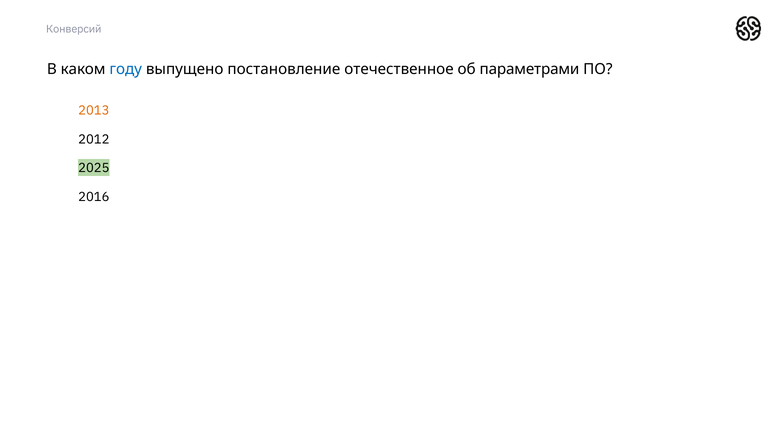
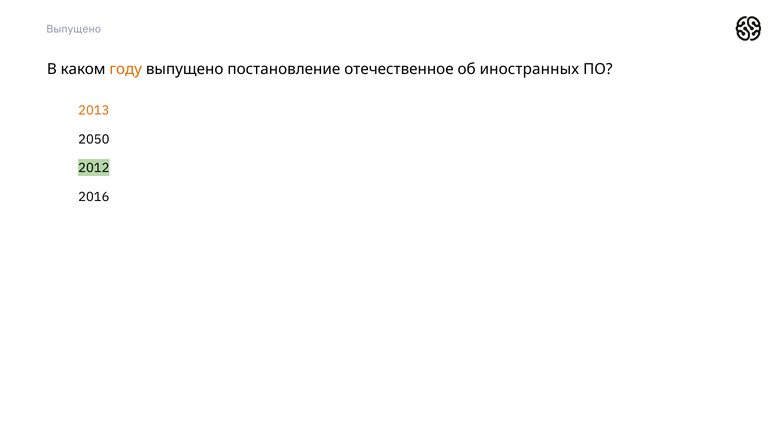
Конверсий: Конверсий -> Выпущено (74, 29)
году colour: blue -> orange (126, 69)
параметрами: параметрами -> иностранных (529, 69)
2012: 2012 -> 2050 (94, 139)
2025: 2025 -> 2012 (94, 168)
